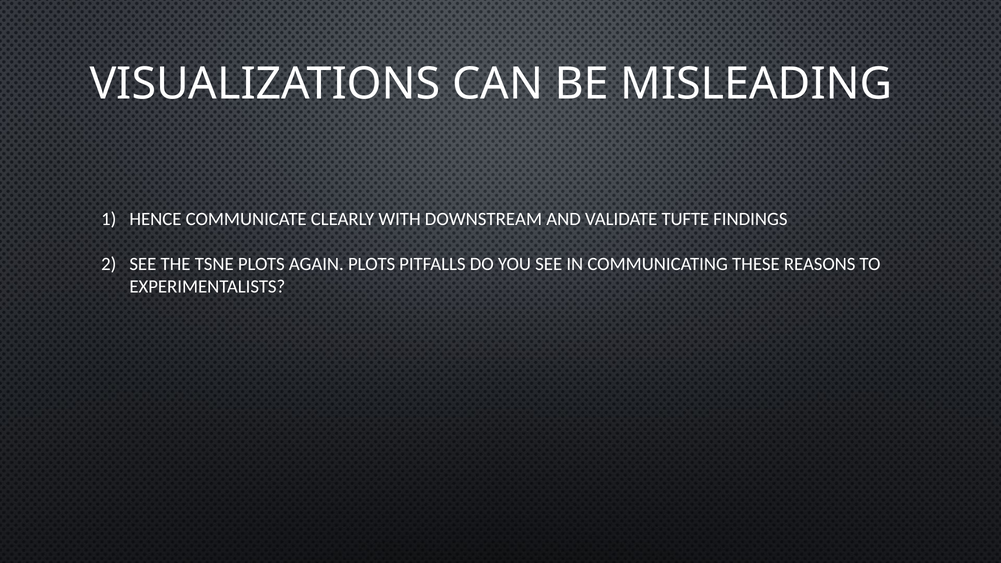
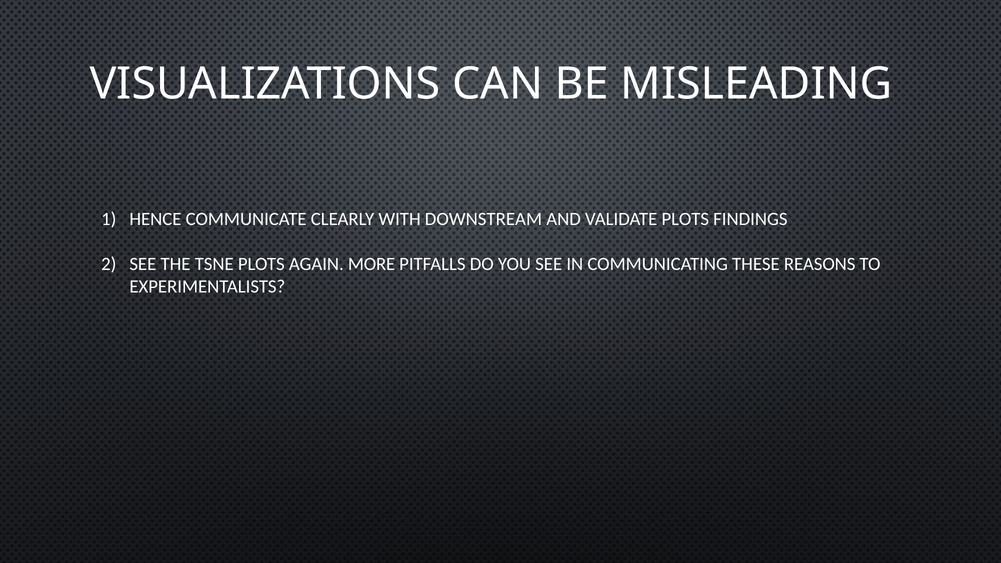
VALIDATE TUFTE: TUFTE -> PLOTS (685, 219)
AGAIN PLOTS: PLOTS -> MORE (372, 264)
